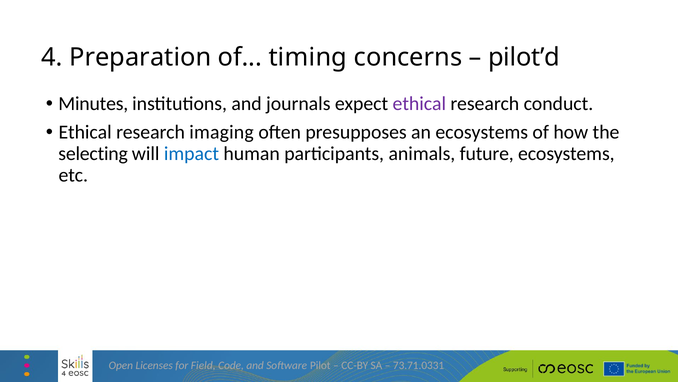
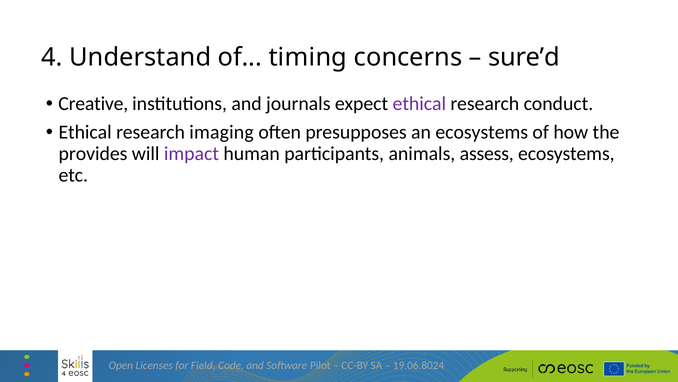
Preparation: Preparation -> Understand (140, 57)
pilot’d: pilot’d -> sure’d (524, 57)
Minutes: Minutes -> Creative (93, 104)
selecting: selecting -> provides (93, 153)
impact colour: blue -> purple (191, 153)
future: future -> assess (487, 153)
73.71.0331: 73.71.0331 -> 19.06.8024 (419, 365)
